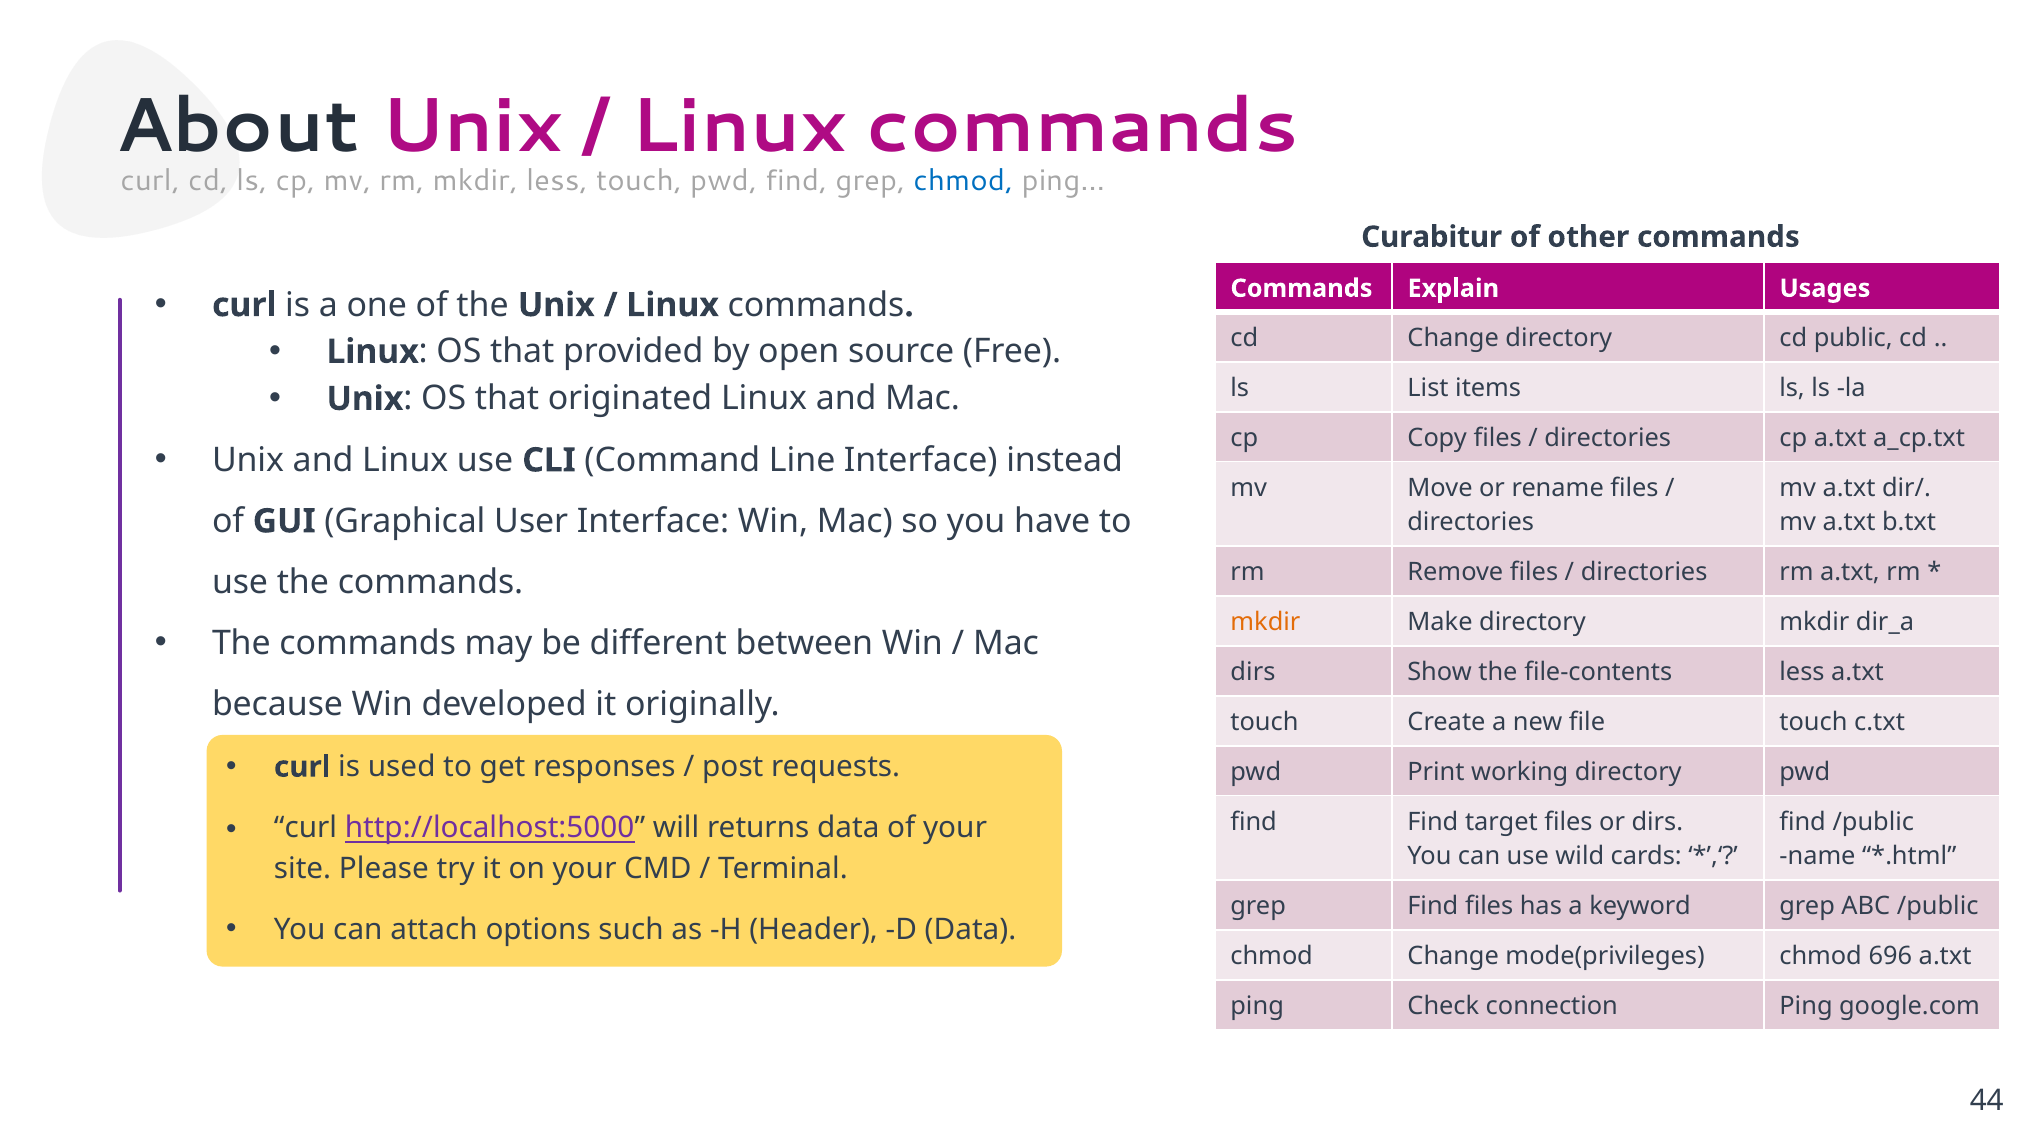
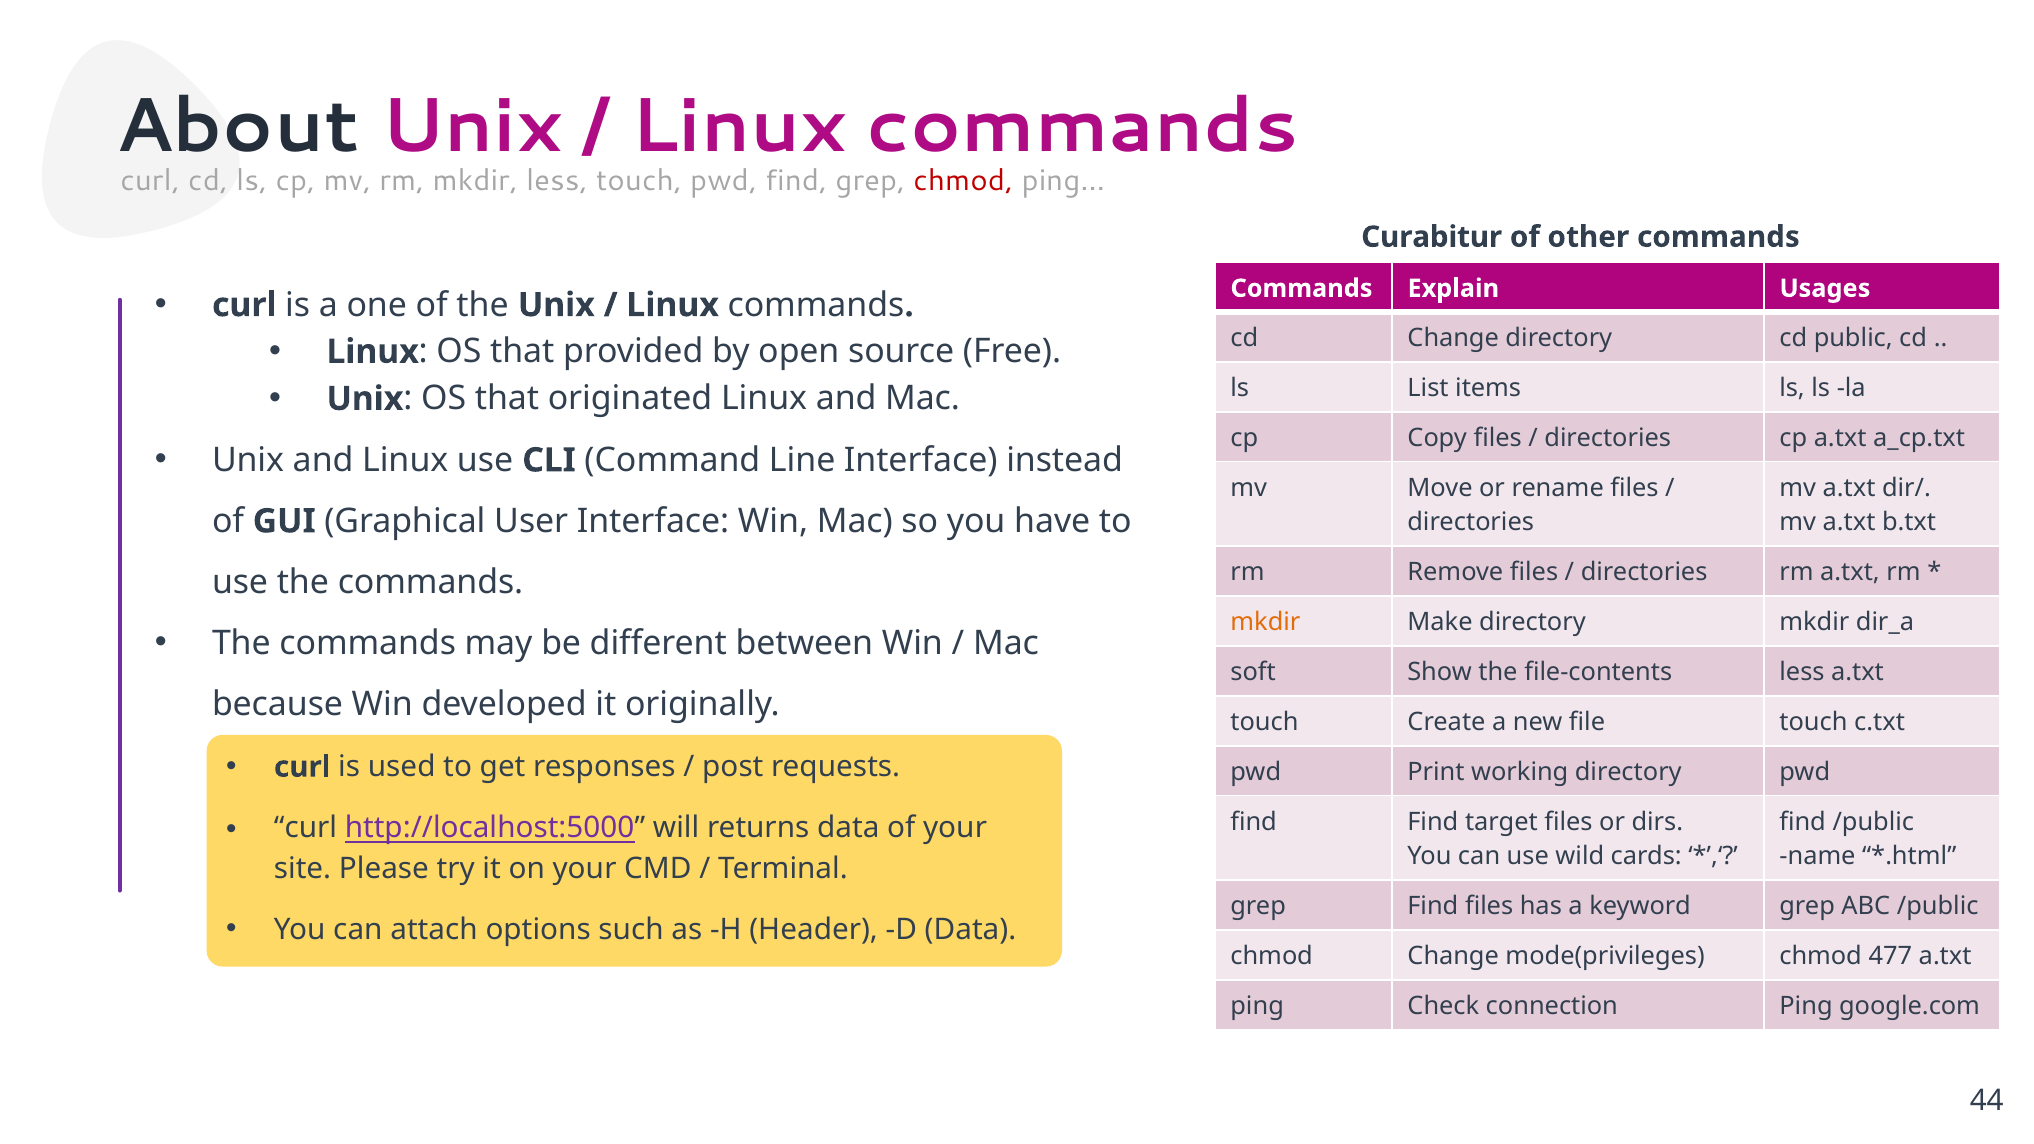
chmod colour: blue -> red (963, 181)
dirs: dirs -> soft (1253, 672)
696: 696 -> 477 (1890, 957)
